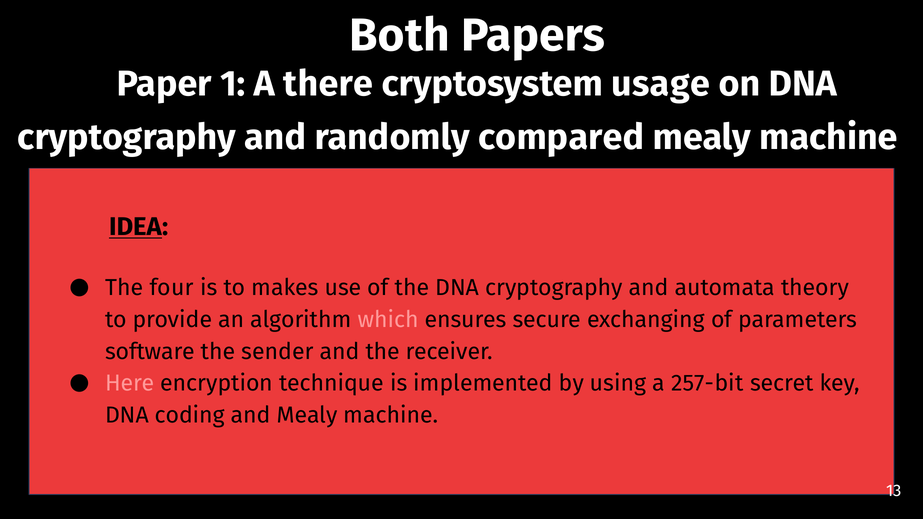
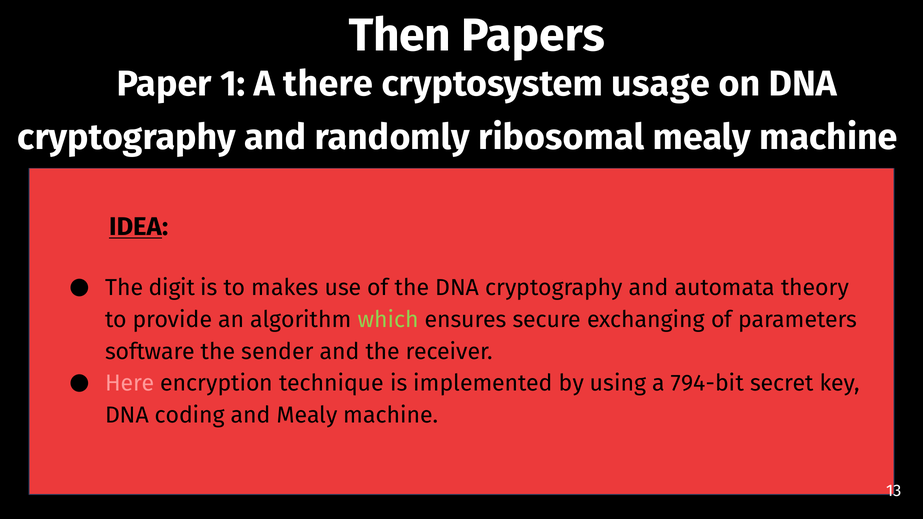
Both: Both -> Then (400, 35)
compared: compared -> ribosomal (561, 137)
four: four -> digit (172, 288)
which colour: pink -> light green (388, 320)
257-bit: 257-bit -> 794-bit (707, 383)
